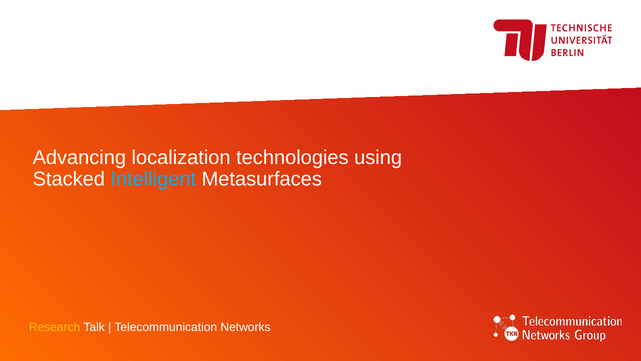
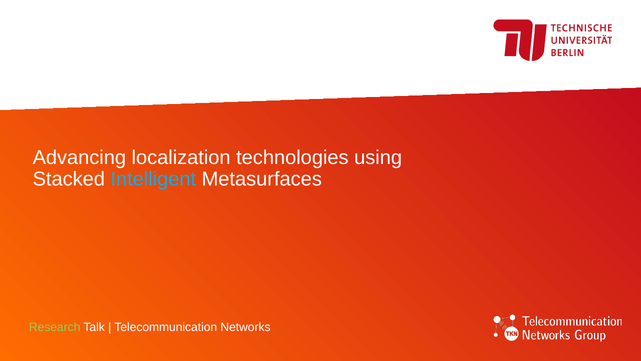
Research colour: yellow -> light green (55, 327)
